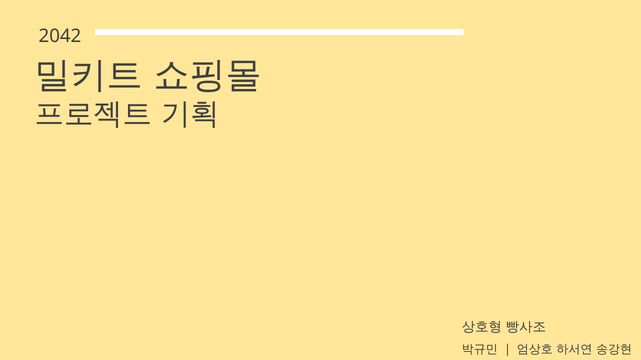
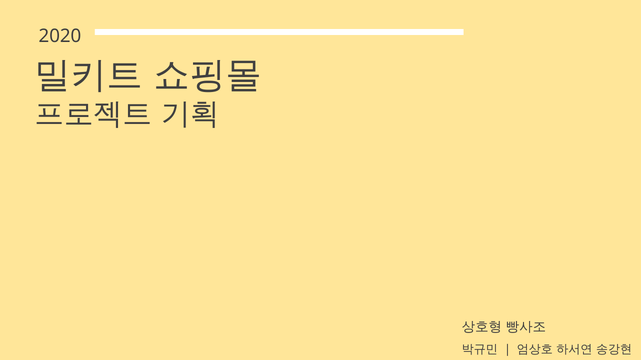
2042: 2042 -> 2020 (60, 36)
